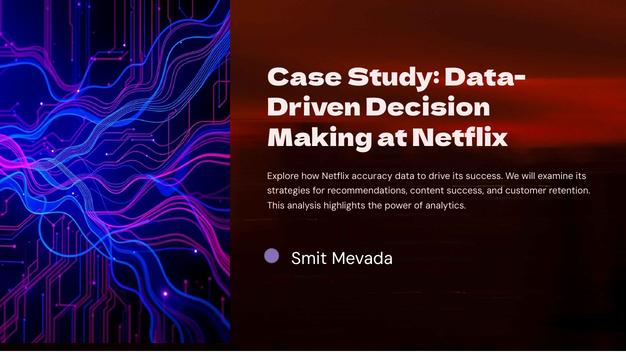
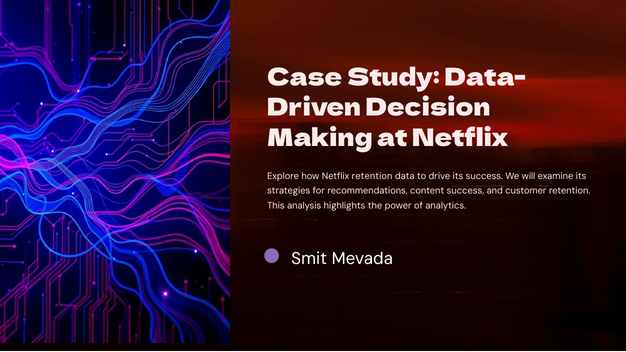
Netflix accuracy: accuracy -> retention (372, 176)
